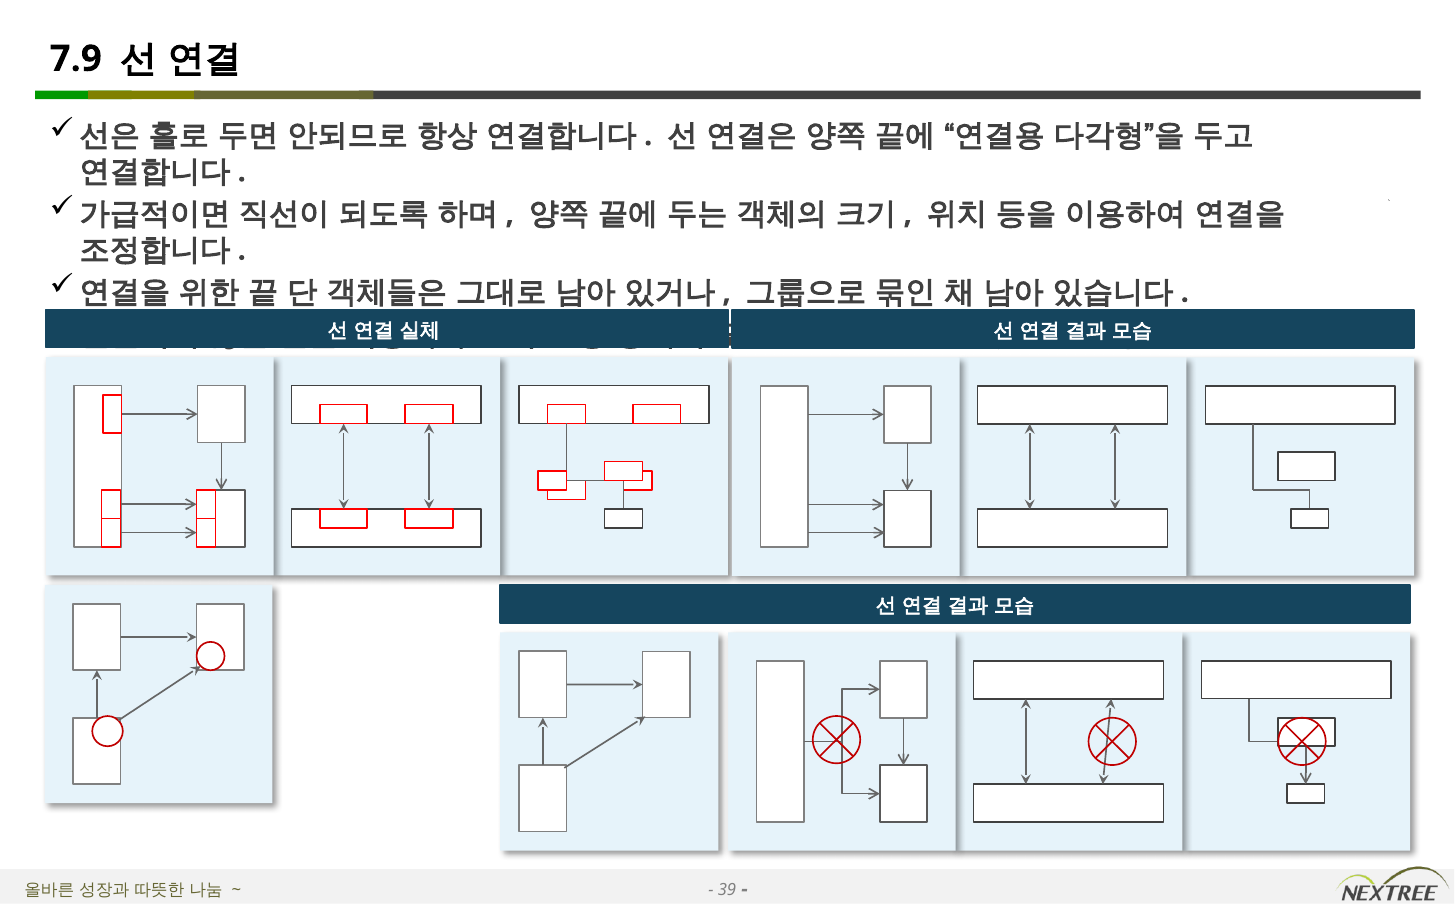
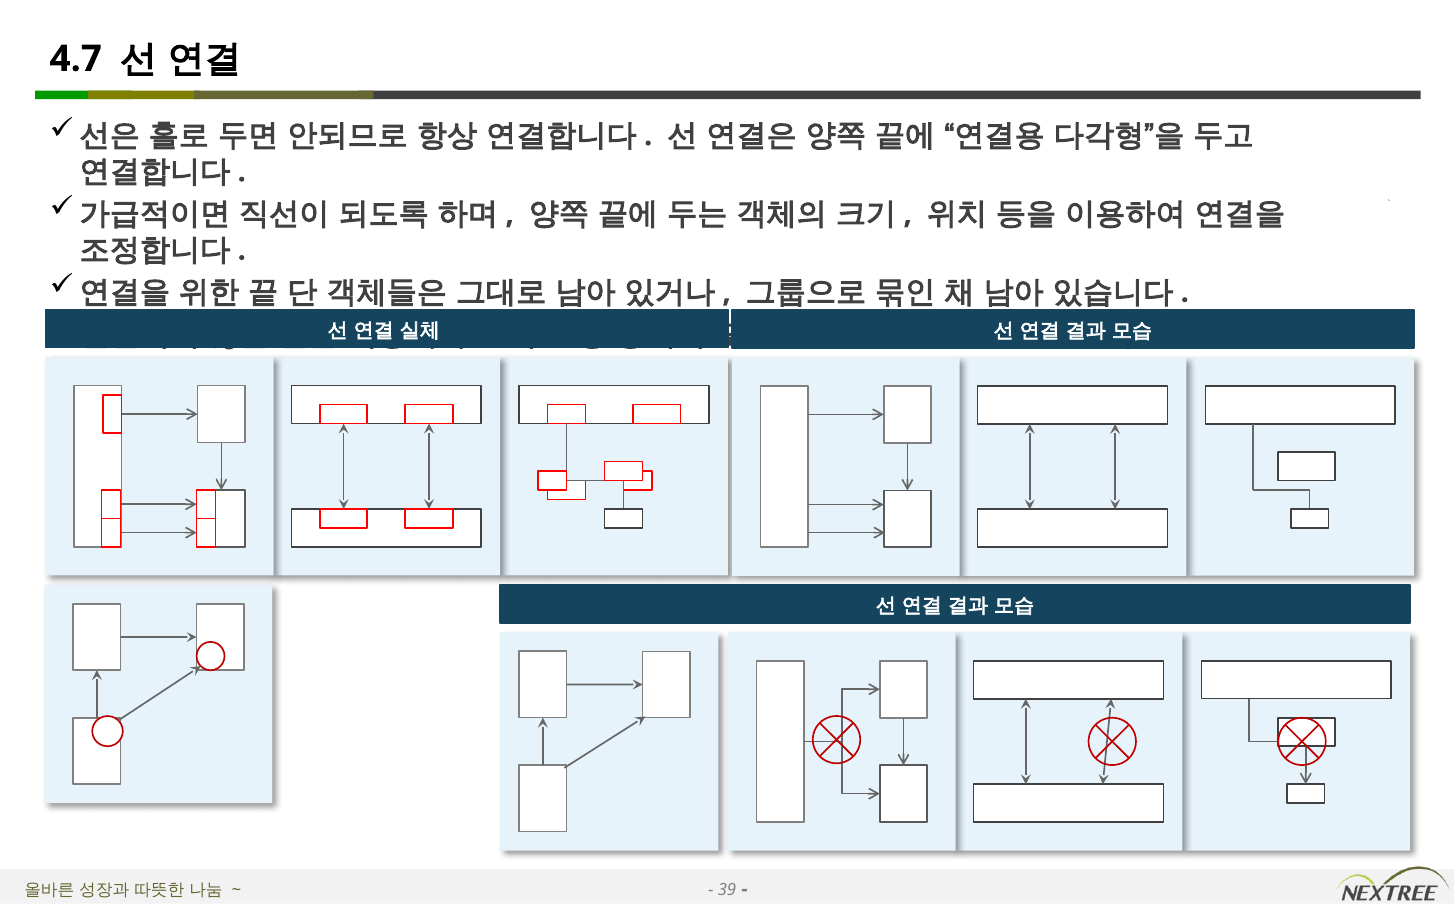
7.9: 7.9 -> 4.7 (76, 59)
